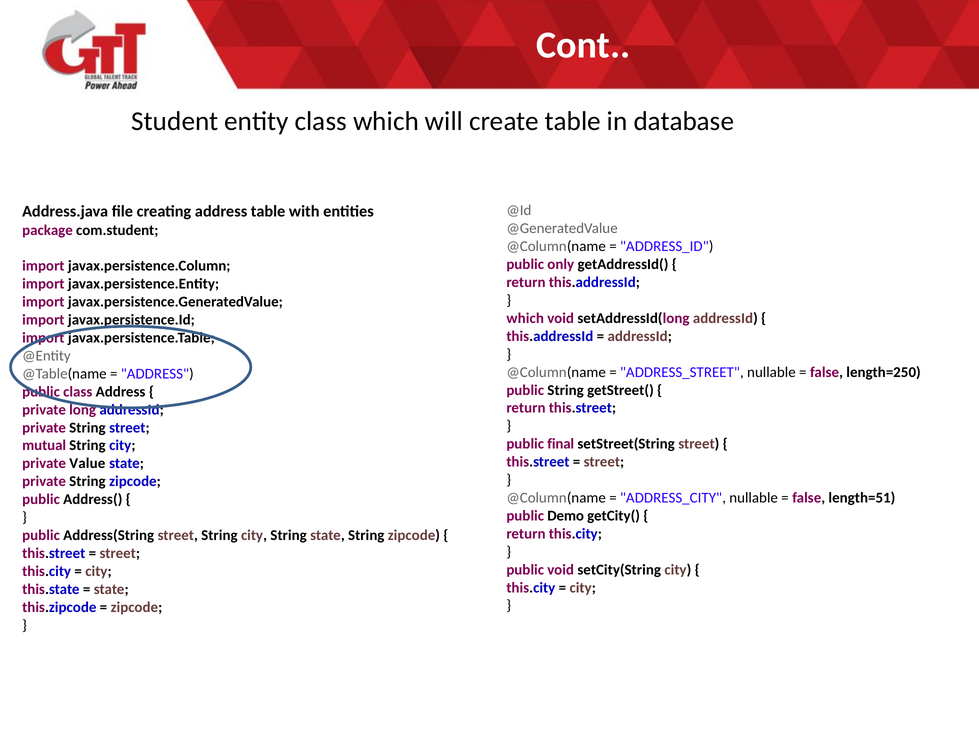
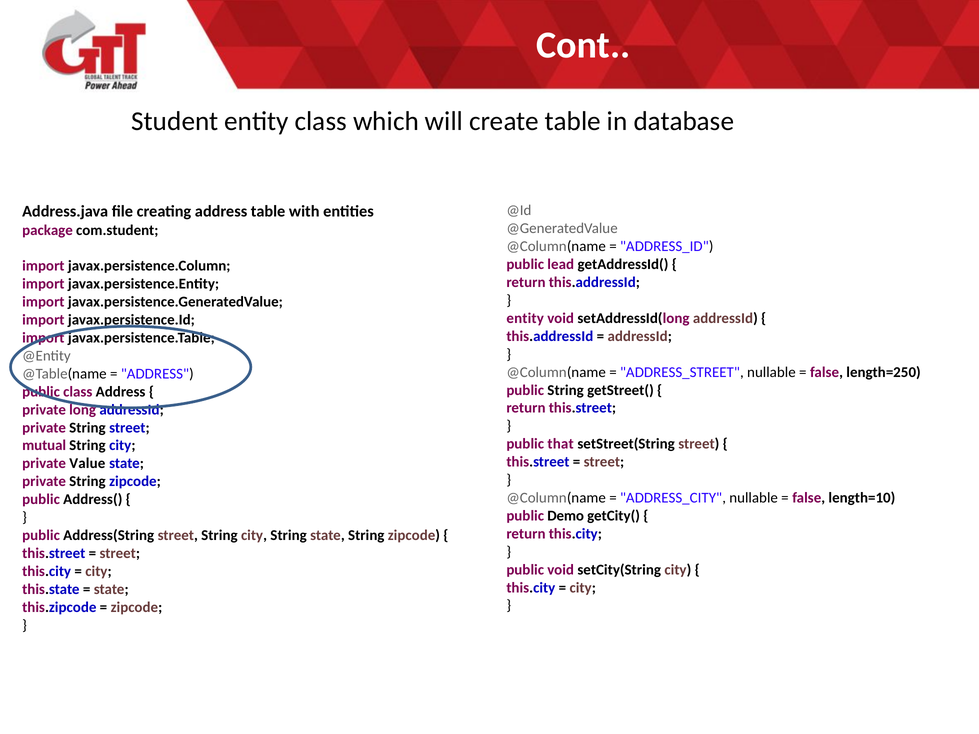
only: only -> lead (561, 264)
which: which -> entity (525, 318)
final: final -> that (561, 444)
length=51: length=51 -> length=10 (862, 498)
